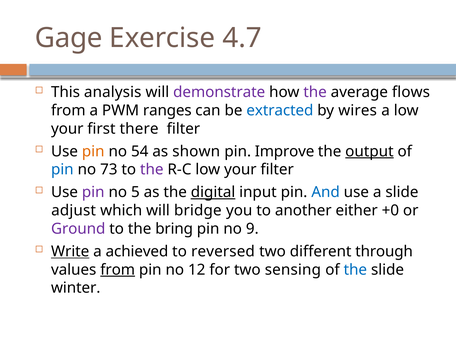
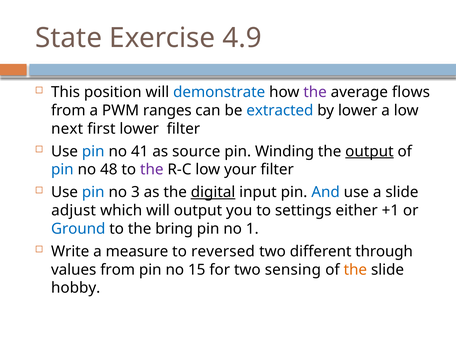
Gage: Gage -> State (69, 38)
4.7: 4.7 -> 4.9 (242, 38)
analysis: analysis -> position (113, 92)
demonstrate colour: purple -> blue (219, 92)
by wires: wires -> lower (358, 110)
your: your -> next (67, 129)
first there: there -> lower (139, 129)
pin colour: orange -> blue (93, 151)
54: 54 -> 41 (140, 151)
shown: shown -> source (196, 151)
Improve: Improve -> Winding (285, 151)
73: 73 -> 48 (109, 170)
pin colour: purple -> blue (93, 192)
5: 5 -> 3 (135, 192)
will bridge: bridge -> output (198, 211)
another: another -> settings (303, 211)
+0: +0 -> +1 (390, 211)
Ground colour: purple -> blue (78, 229)
9: 9 -> 1 (252, 229)
Write underline: present -> none (70, 251)
achieved: achieved -> measure (137, 251)
from underline: present -> none (118, 270)
12: 12 -> 15 (197, 270)
the colour: blue -> orange (355, 270)
winter: winter -> hobby (76, 288)
